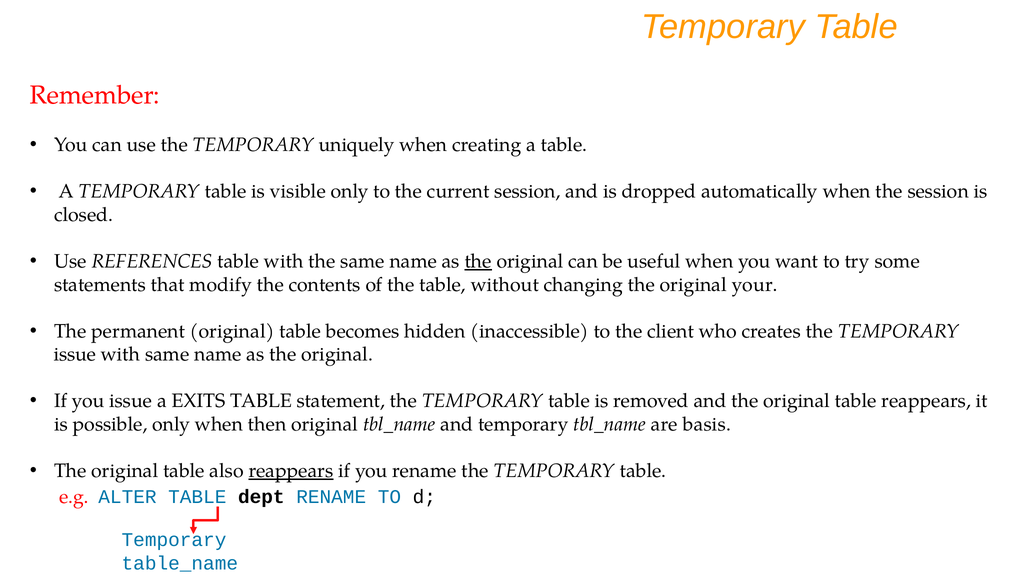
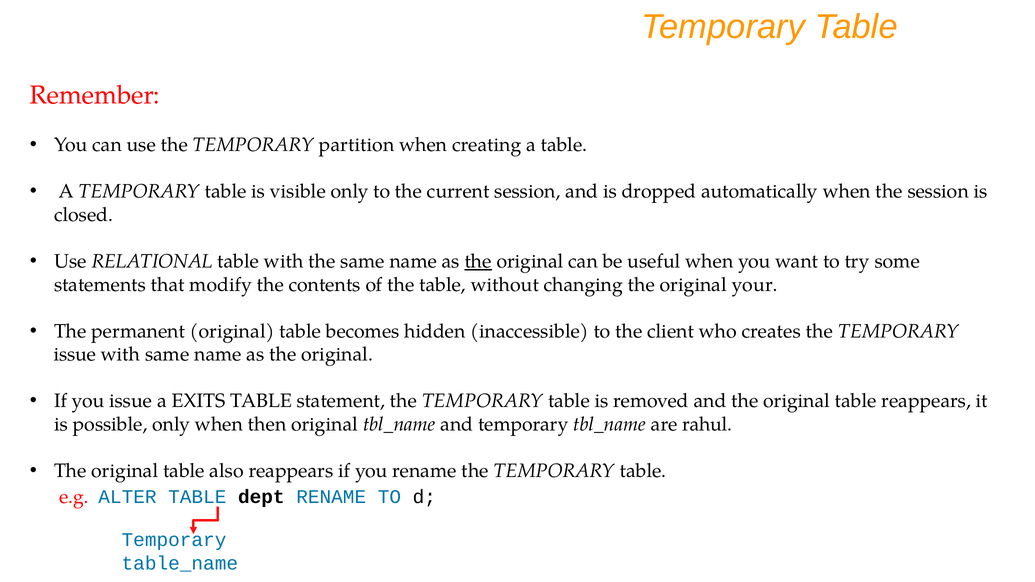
uniquely: uniquely -> partition (357, 145)
REFERENCES: REFERENCES -> RELATIONAL (152, 261)
basis: basis -> rahul (707, 424)
reappears underline: present -> none (291, 471)
